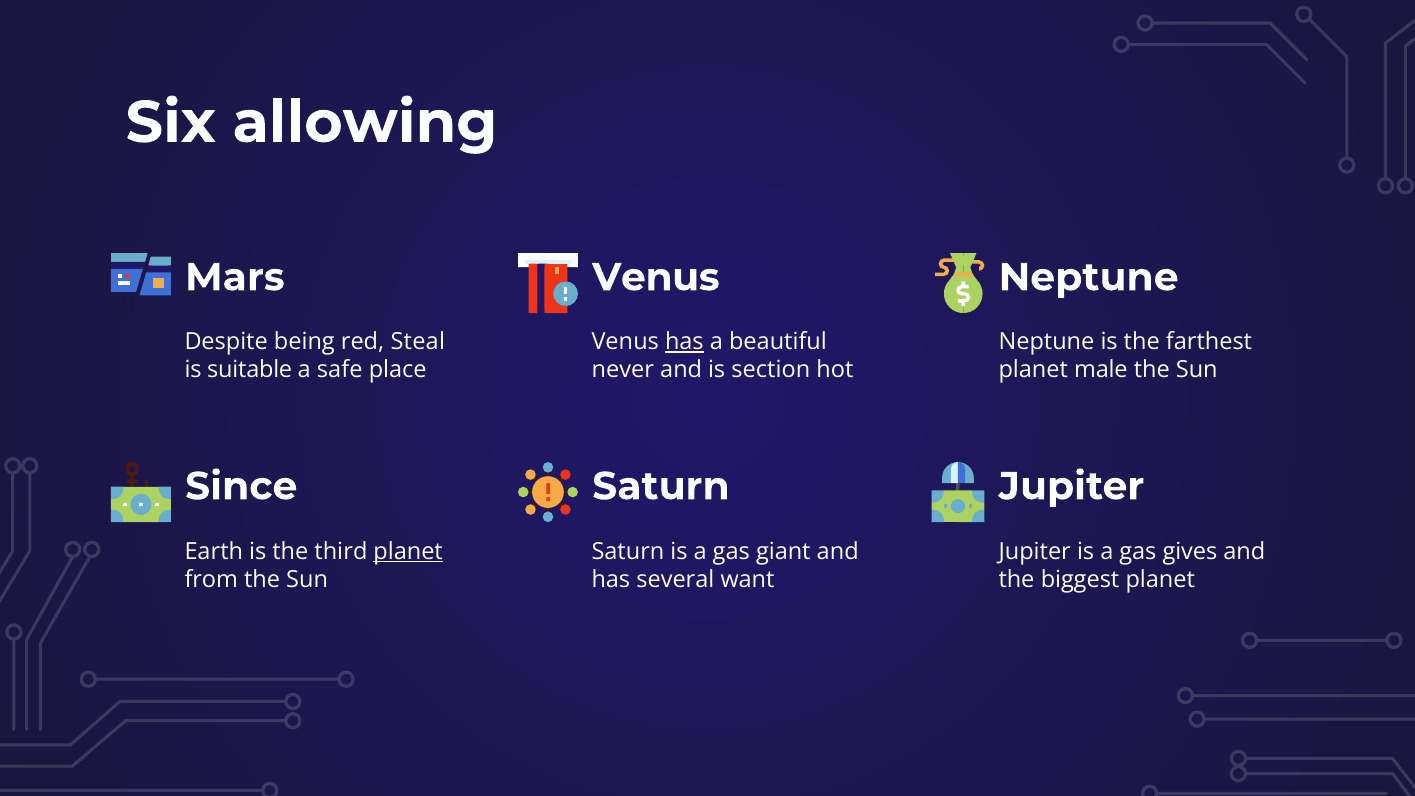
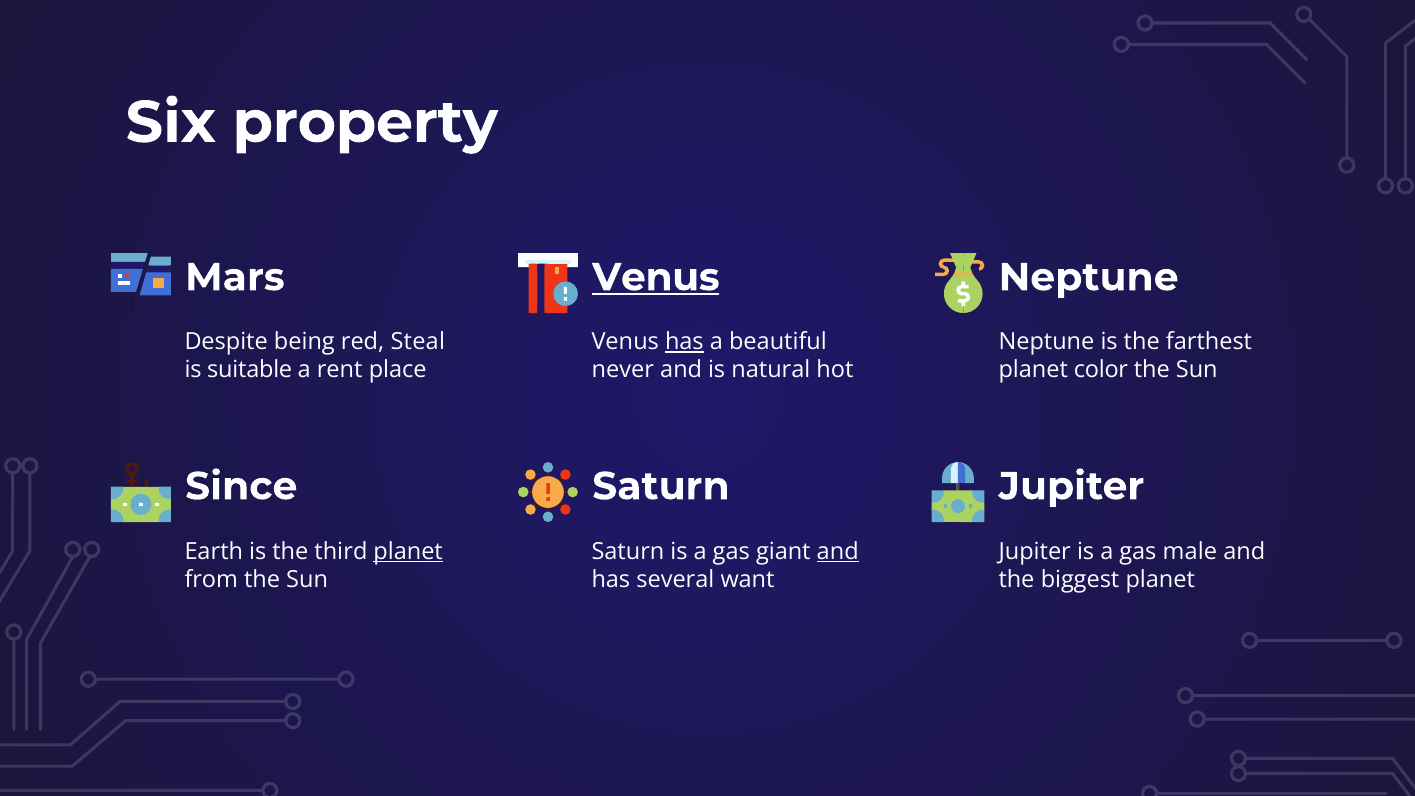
allowing: allowing -> property (365, 122)
Venus underline: none -> present (656, 277)
safe: safe -> rent (340, 370)
section: section -> natural (771, 370)
male: male -> color (1101, 370)
and underline: none -> present (838, 551)
gives: gives -> male (1190, 551)
